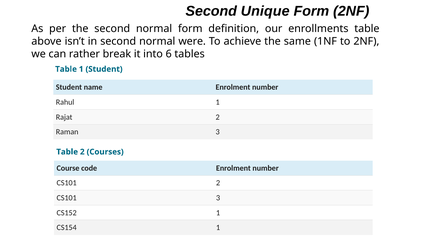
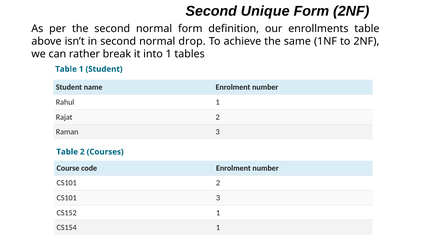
were: were -> drop (192, 41)
into 6: 6 -> 1 (169, 54)
